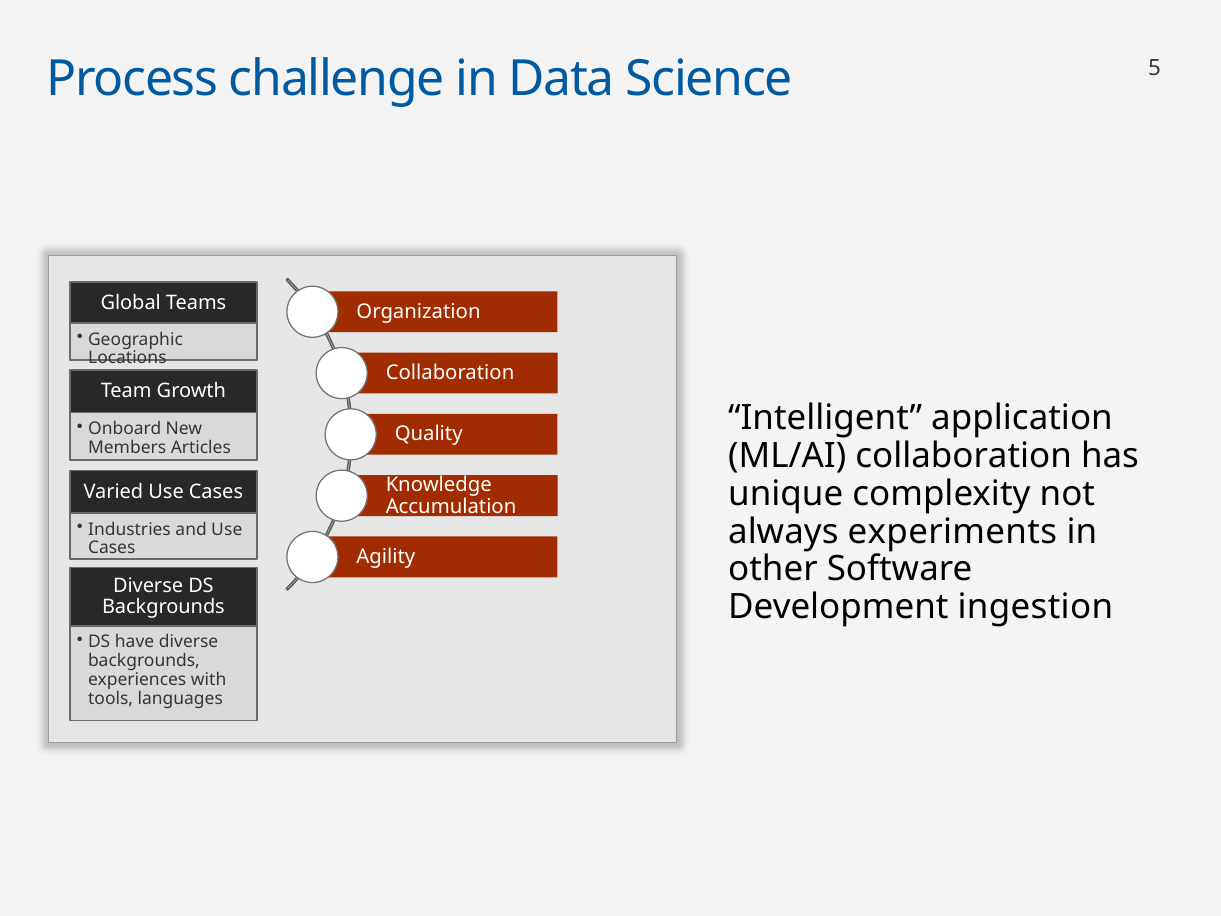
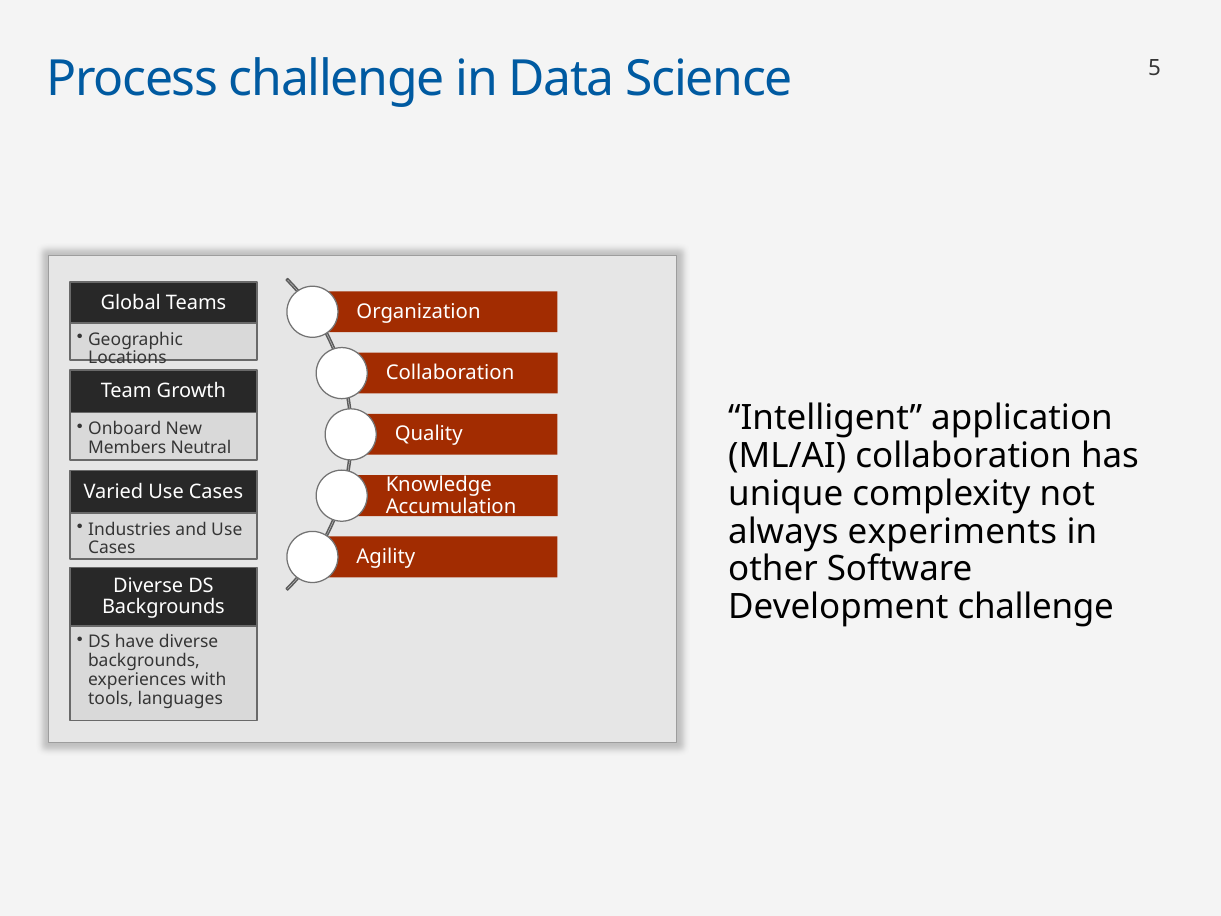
Articles: Articles -> Neutral (201, 448)
Development ingestion: ingestion -> challenge (1036, 607)
